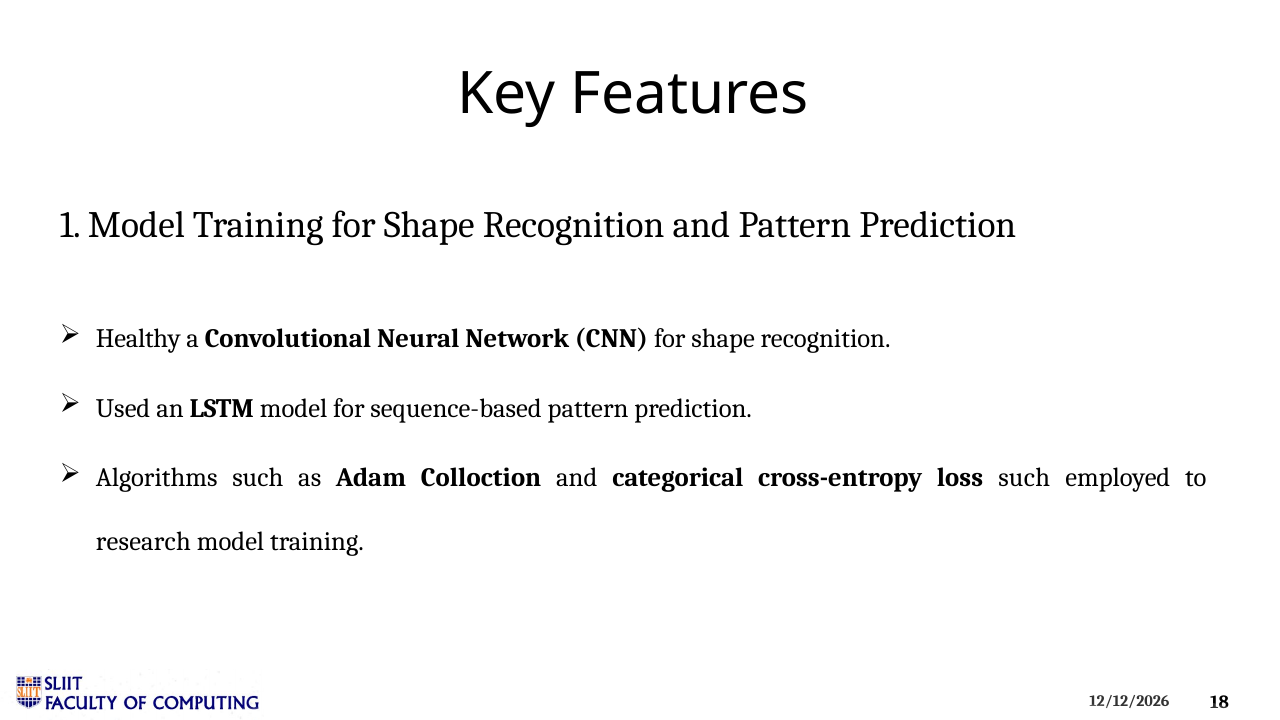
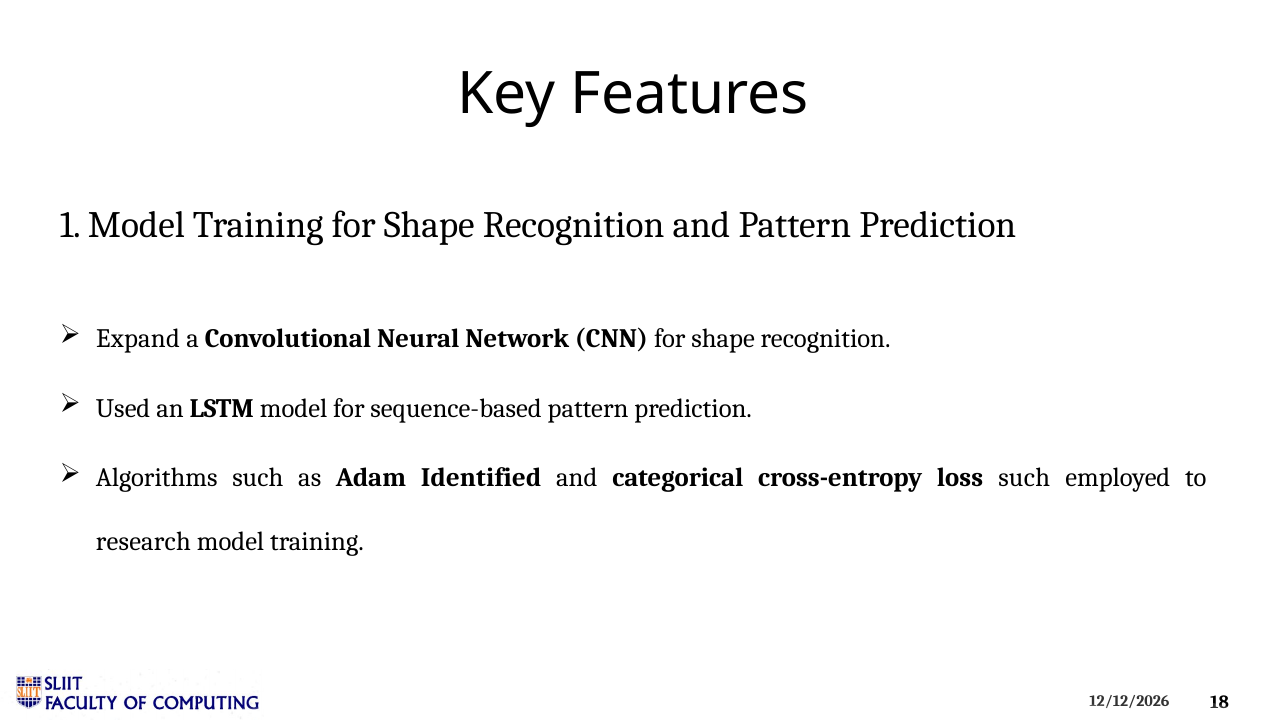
Healthy: Healthy -> Expand (138, 339)
Colloction: Colloction -> Identified (481, 478)
